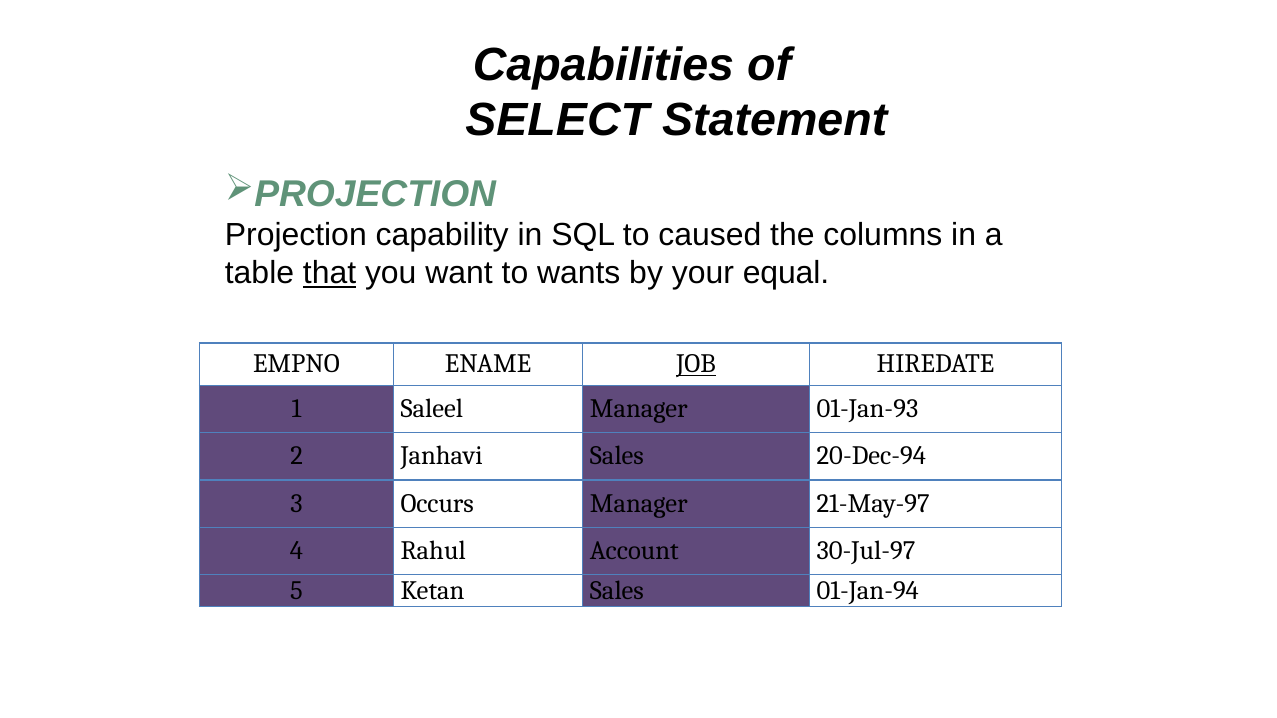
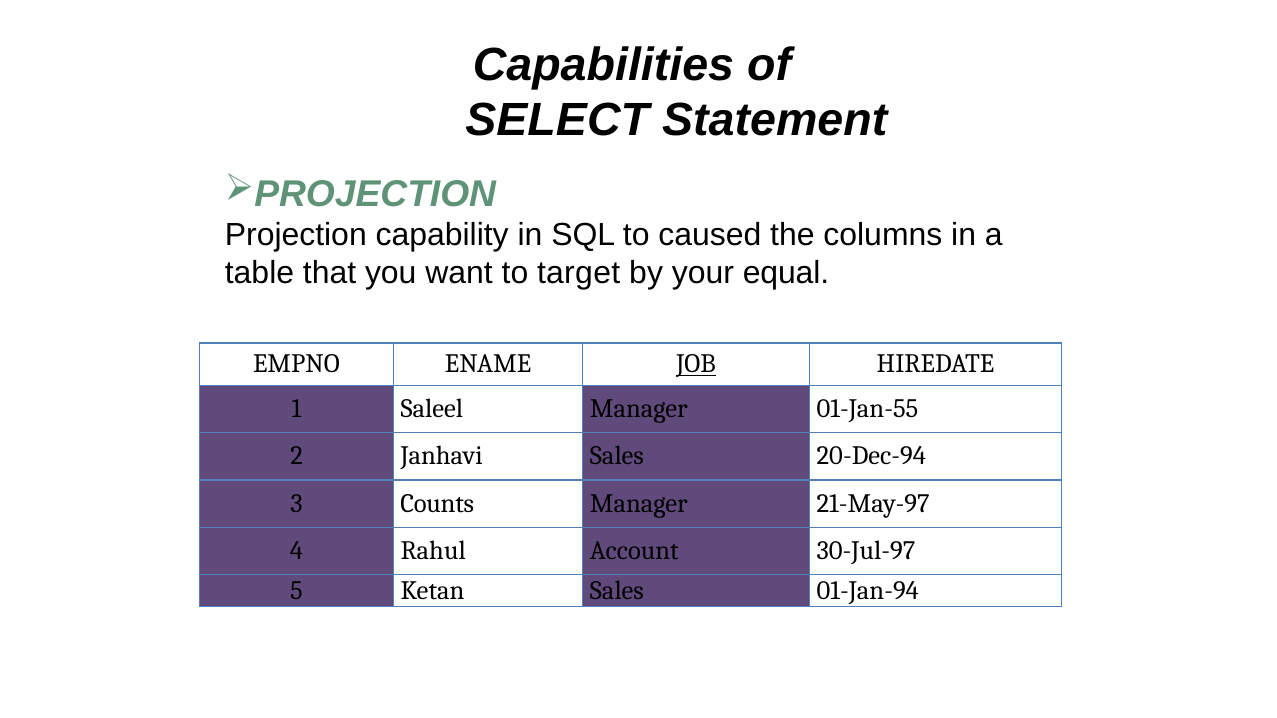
that underline: present -> none (330, 274)
wants: wants -> target (579, 274)
01-Jan-93: 01-Jan-93 -> 01-Jan-55 (868, 409)
Occurs: Occurs -> Counts (437, 504)
